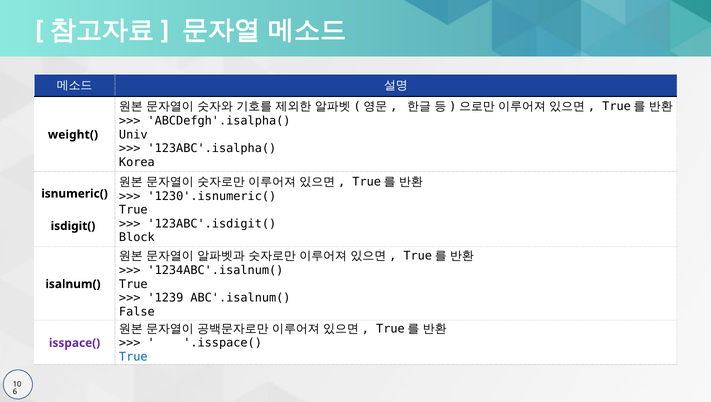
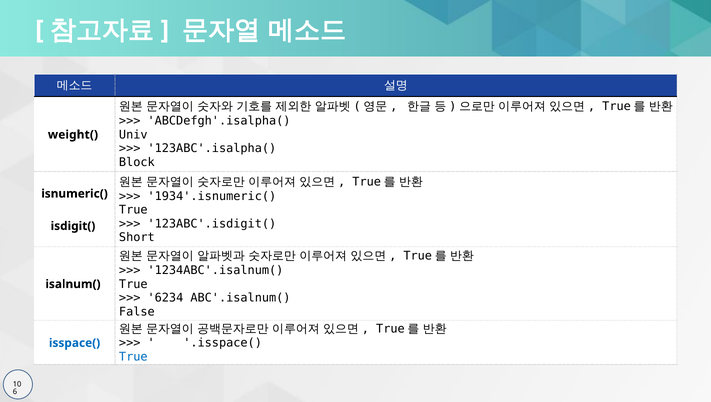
Korea: Korea -> Block (137, 162)
1230'.isnumeric(: 1230'.isnumeric( -> 1934'.isnumeric( (212, 196)
Block: Block -> Short (137, 237)
1239: 1239 -> 6234 (165, 298)
isspace( colour: purple -> blue (75, 343)
